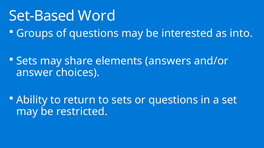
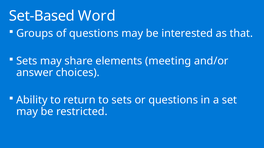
into: into -> that (241, 33)
answers: answers -> meeting (168, 61)
